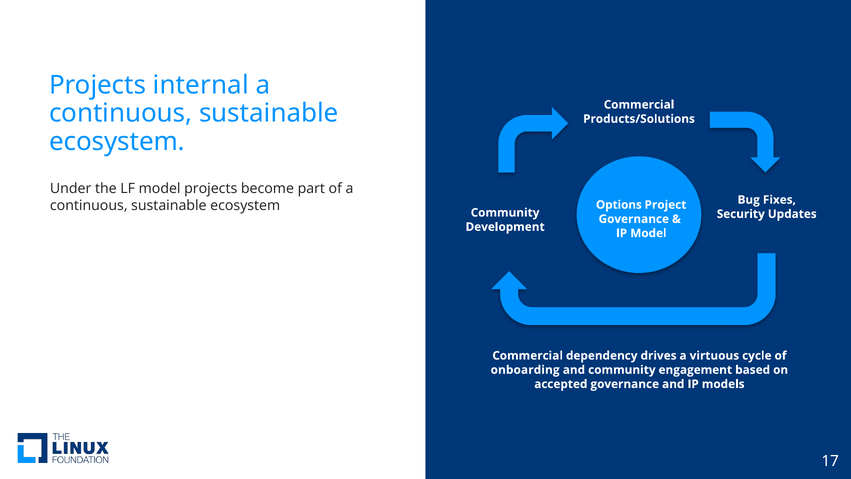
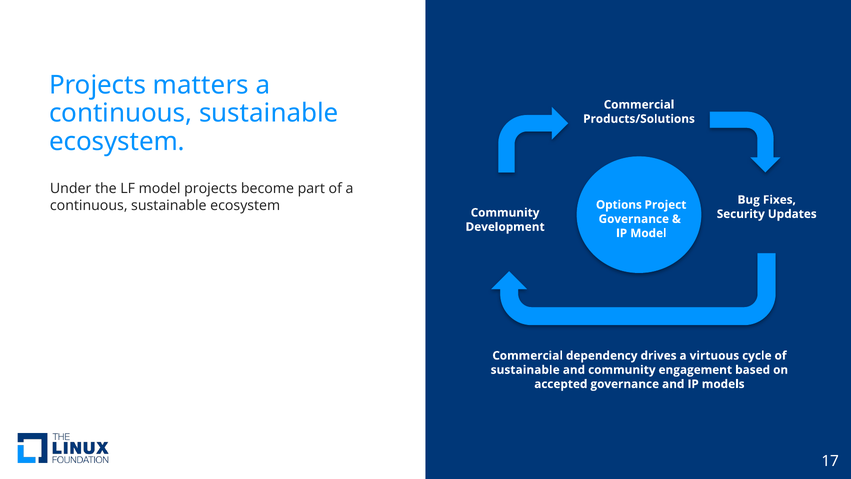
internal: internal -> matters (201, 85)
onboarding: onboarding -> sustainable (525, 370)
